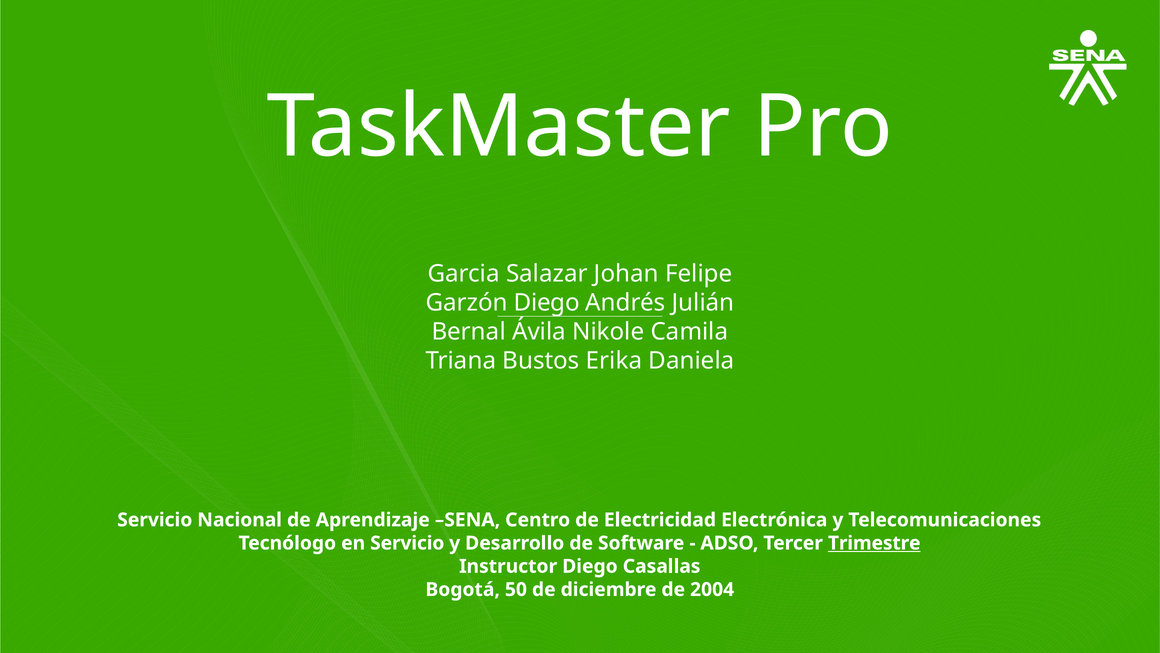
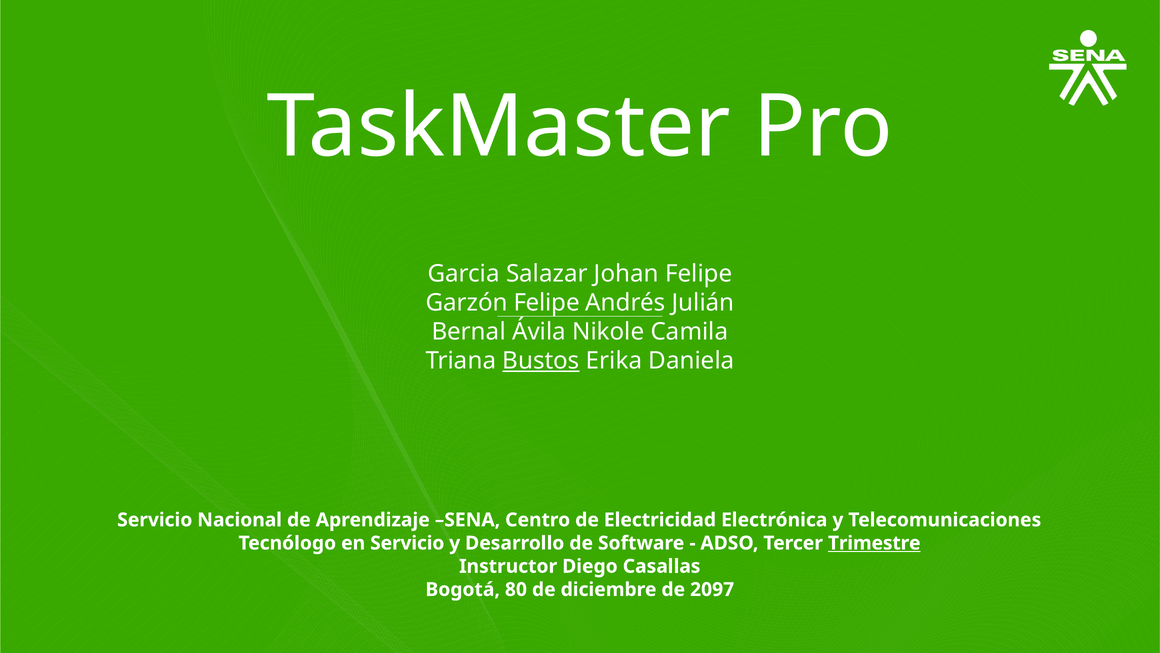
Garzón Diego: Diego -> Felipe (547, 303)
Bustos underline: none -> present (541, 361)
50: 50 -> 80 (516, 589)
2004: 2004 -> 2097 (712, 589)
